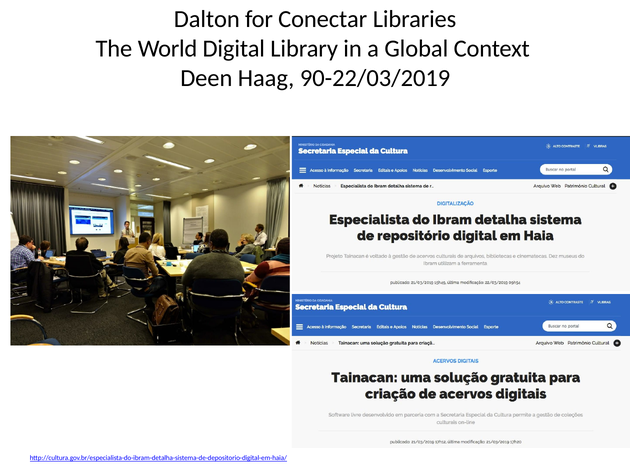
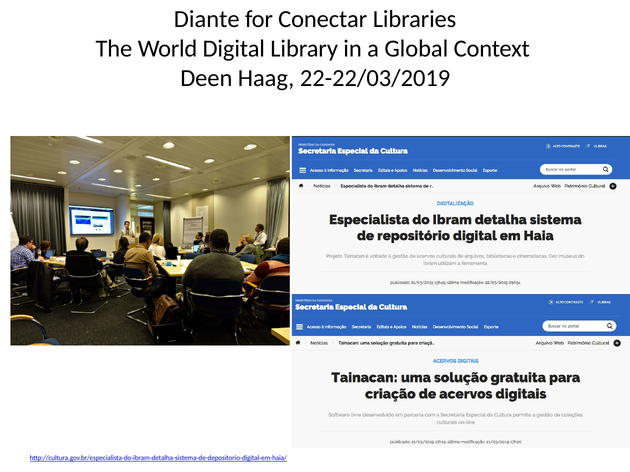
Dalton: Dalton -> Diante (207, 19)
90-22/03/2019: 90-22/03/2019 -> 22-22/03/2019 (375, 78)
